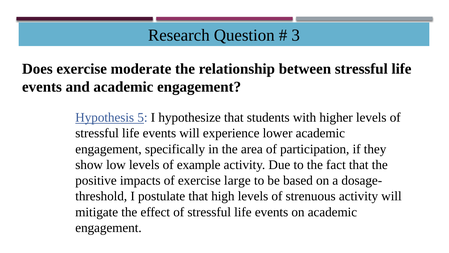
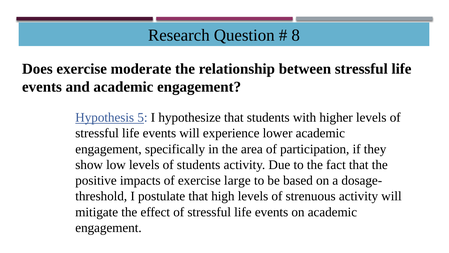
3: 3 -> 8 (296, 35)
of example: example -> students (199, 165)
